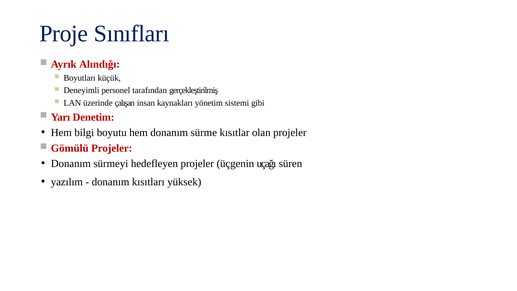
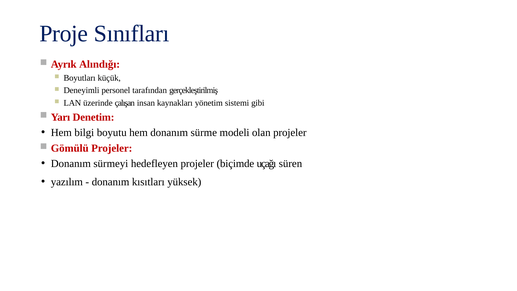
kısıtlar: kısıtlar -> modeli (235, 133)
üçgenin: üçgenin -> biçimde (235, 164)
